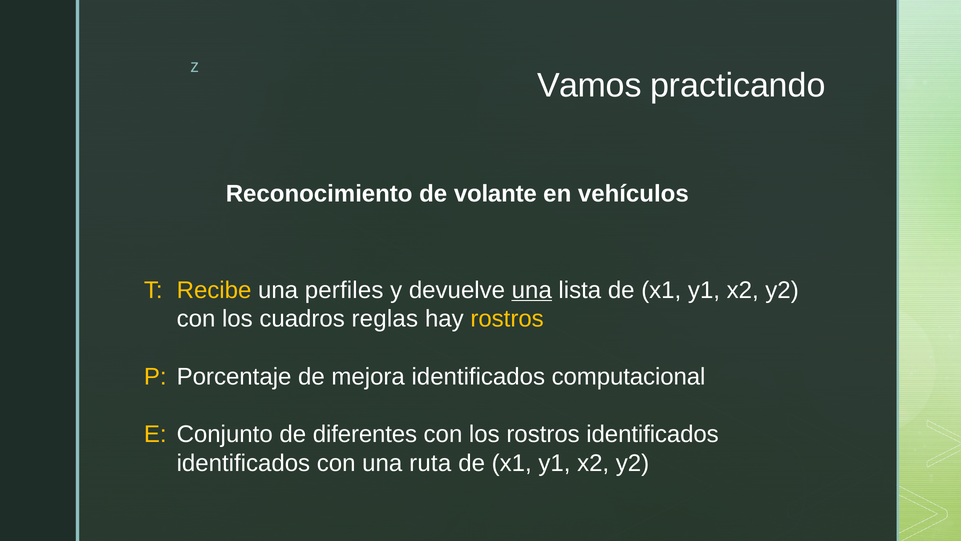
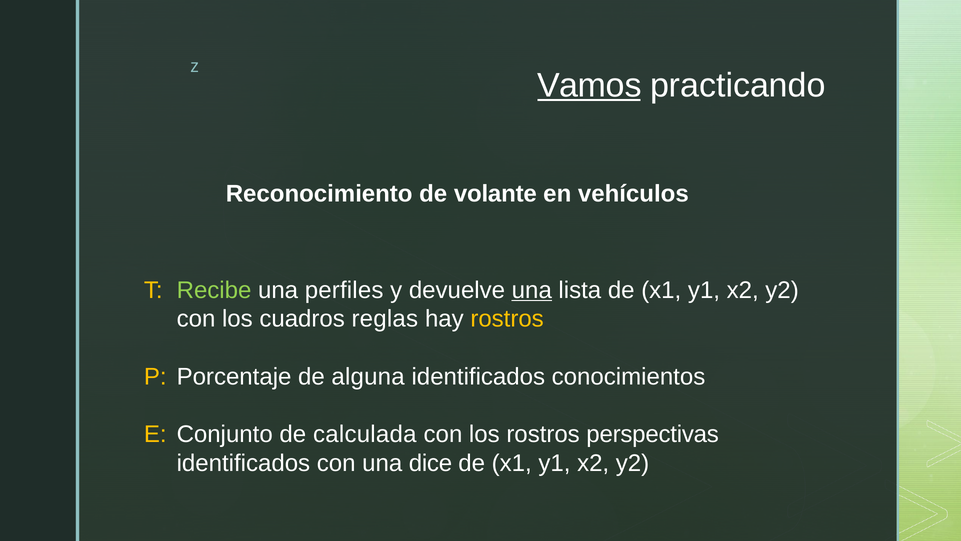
Vamos underline: none -> present (589, 85)
Recibe colour: yellow -> light green (214, 290)
mejora: mejora -> alguna (368, 376)
computacional: computacional -> conocimientos (628, 376)
diferentes: diferentes -> calculada (365, 434)
rostros identificados: identificados -> perspectivas (653, 434)
ruta: ruta -> dice (430, 463)
